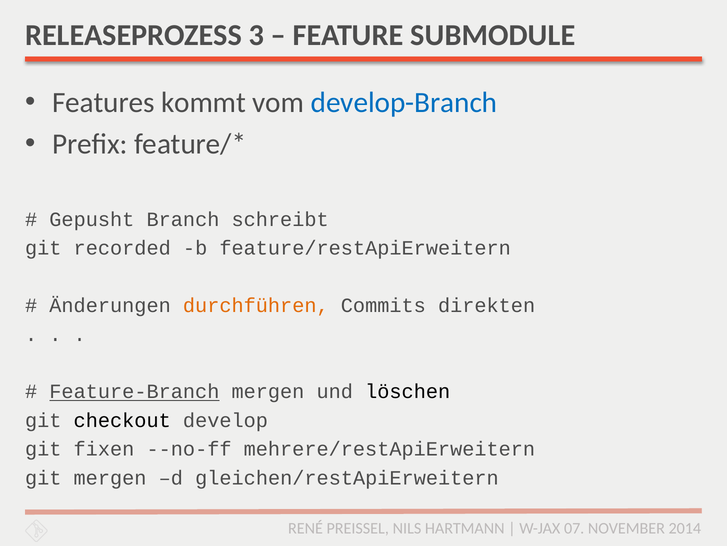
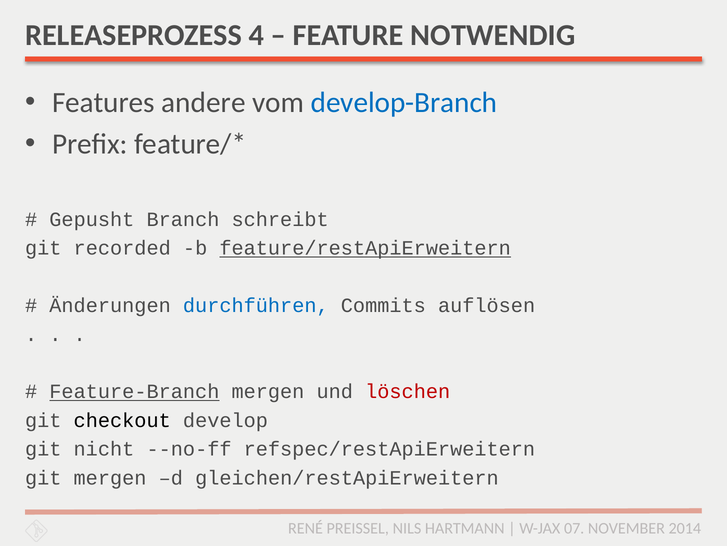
3: 3 -> 4 (256, 35)
SUBMODULE: SUBMODULE -> NOTWENDIG (493, 35)
kommt: kommt -> andere (203, 102)
feature/restApiErweitern underline: none -> present (365, 248)
durchführen colour: orange -> blue (256, 305)
direkten: direkten -> auflösen (487, 305)
löschen colour: black -> red (408, 391)
fixen: fixen -> nicht (104, 449)
mehrere/restApiErweitern: mehrere/restApiErweitern -> refspec/restApiErweitern (389, 449)
